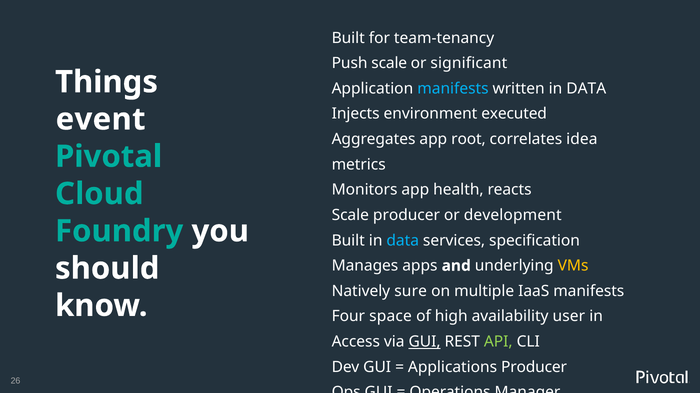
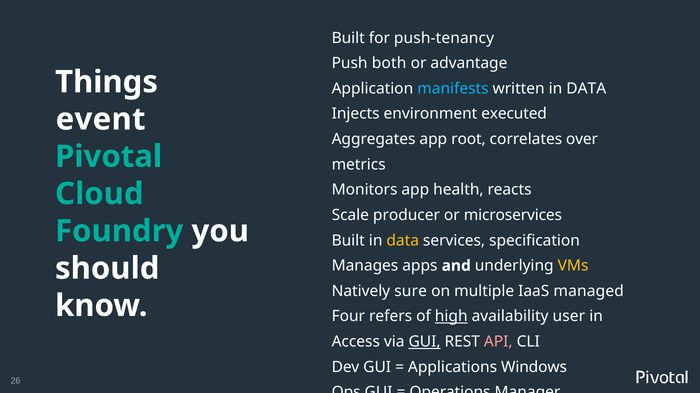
team-tenancy: team-tenancy -> push-tenancy (444, 38)
scale: scale -> both (389, 63)
significant: significant -> advantage (469, 63)
idea: idea -> over (582, 139)
development: development -> microservices (513, 216)
data colour: light blue -> yellow (403, 241)
IaaS manifests: manifests -> managed (589, 292)
space: space -> refers (391, 317)
high underline: none -> present (451, 317)
API colour: light green -> pink (498, 342)
Applications Producer: Producer -> Windows (534, 368)
